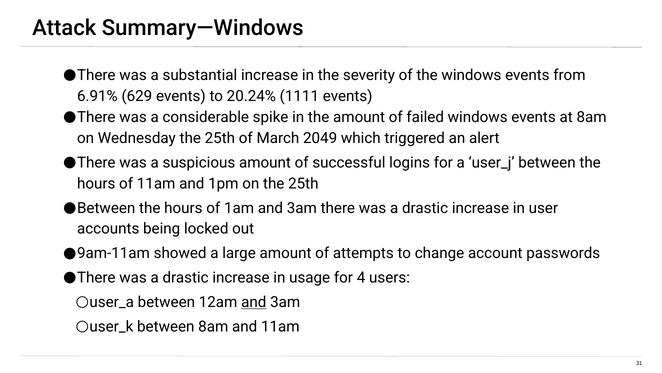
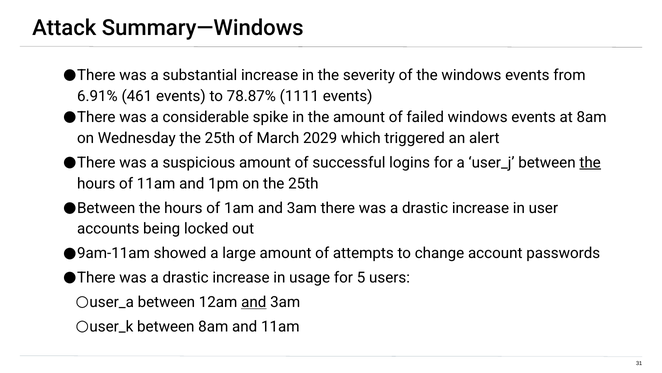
629: 629 -> 461 (137, 96)
20.24%: 20.24% -> 78.87% (251, 96)
2049: 2049 -> 2029 (320, 138)
the underline: none -> present (590, 162)
4: 4 -> 5 (361, 277)
